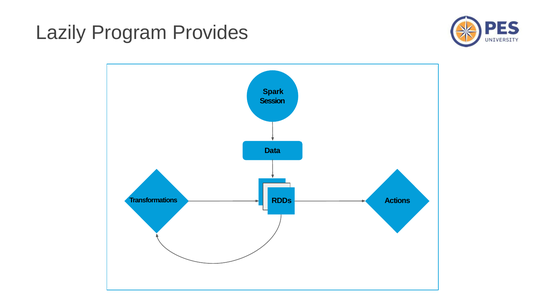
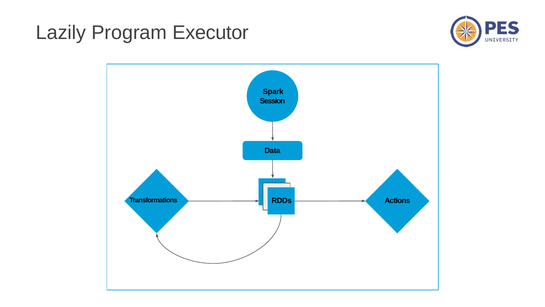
Provides: Provides -> Executor (211, 33)
